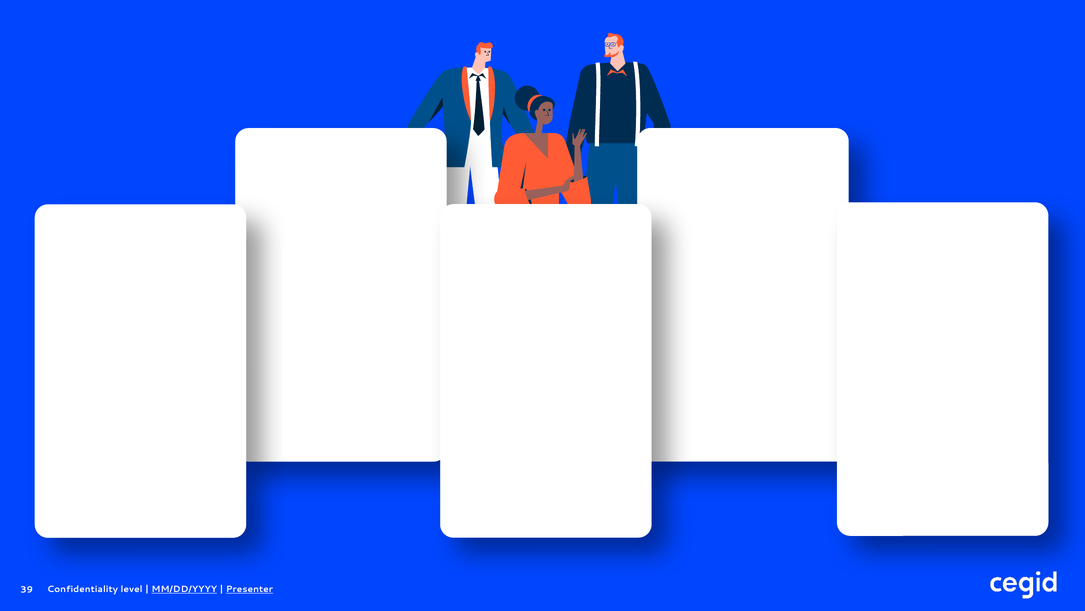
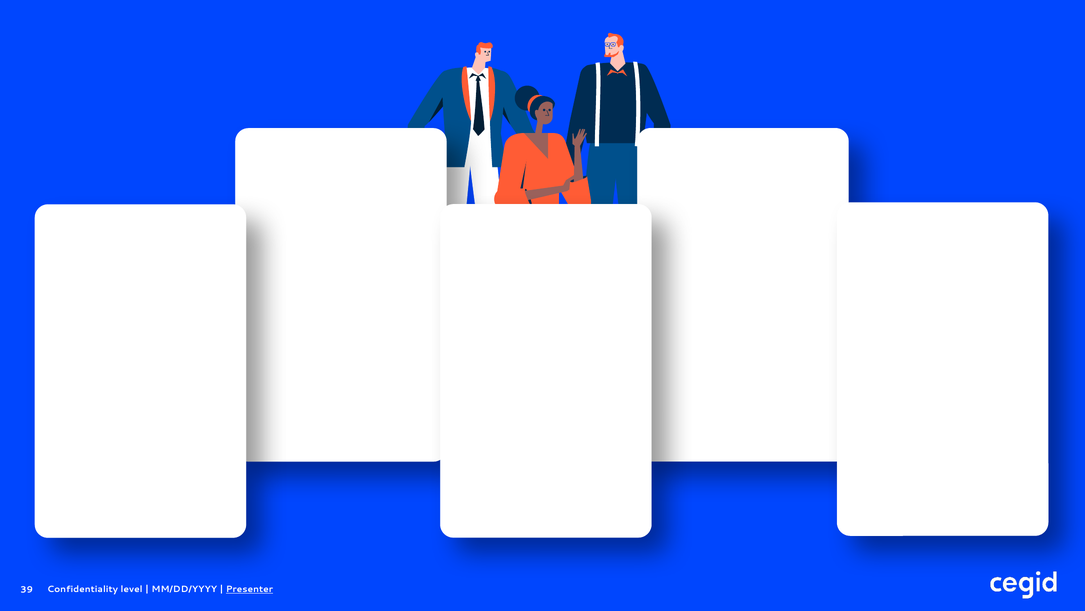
MM/DD/YYYY underline: present -> none (184, 588)
